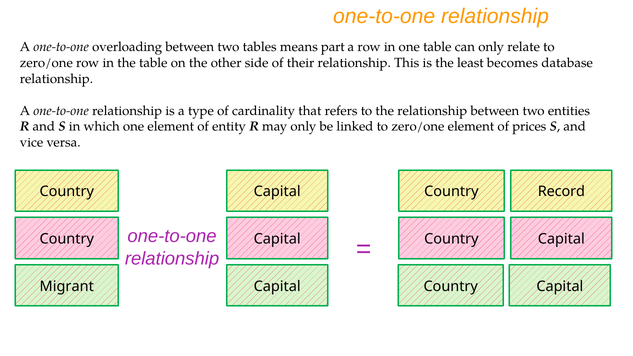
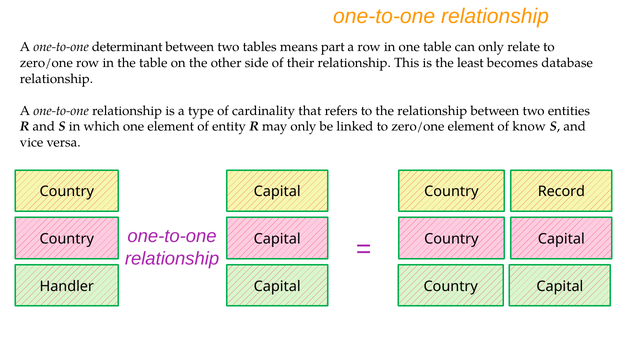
overloading: overloading -> determinant (127, 47)
prices: prices -> know (529, 127)
Migrant: Migrant -> Handler (67, 286)
